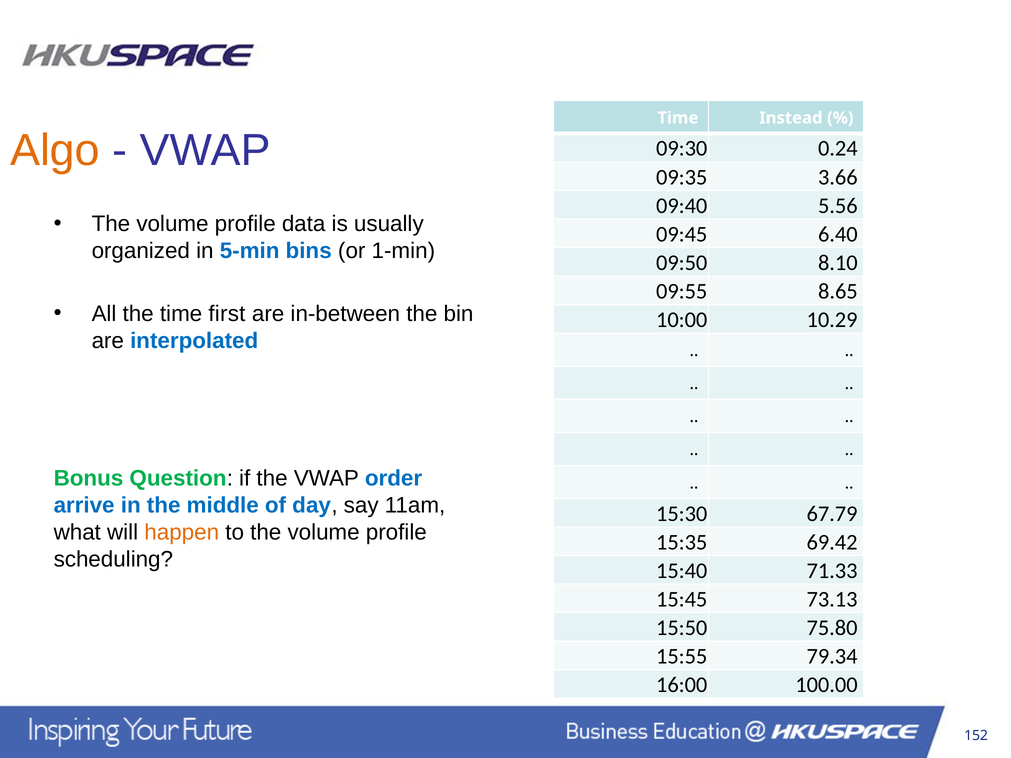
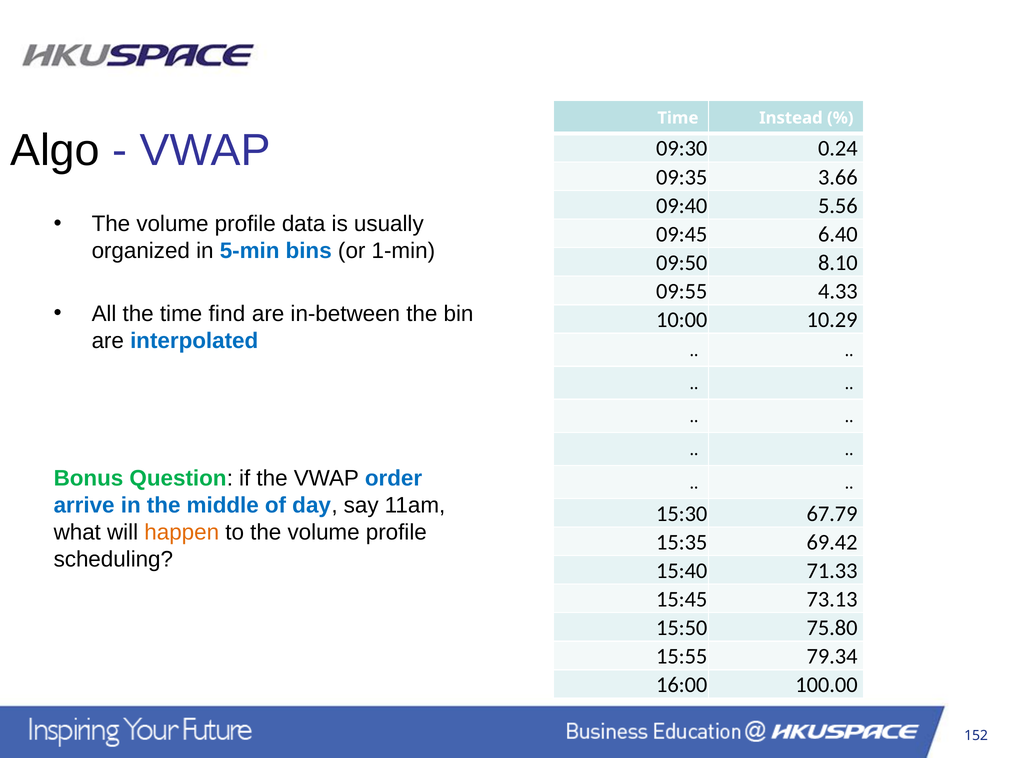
Algo colour: orange -> black (55, 150)
8.65: 8.65 -> 4.33 (838, 291)
first: first -> find (227, 314)
